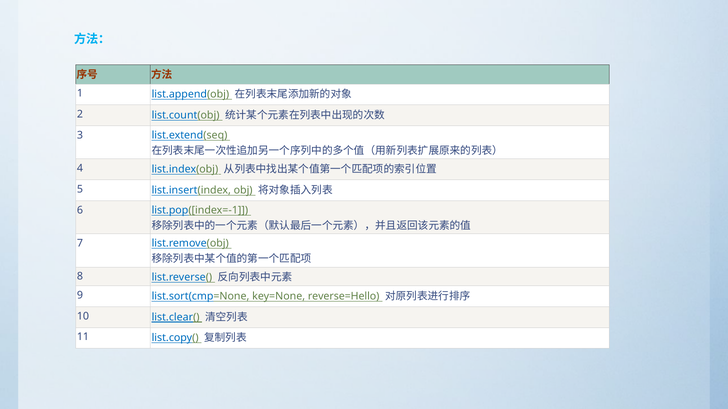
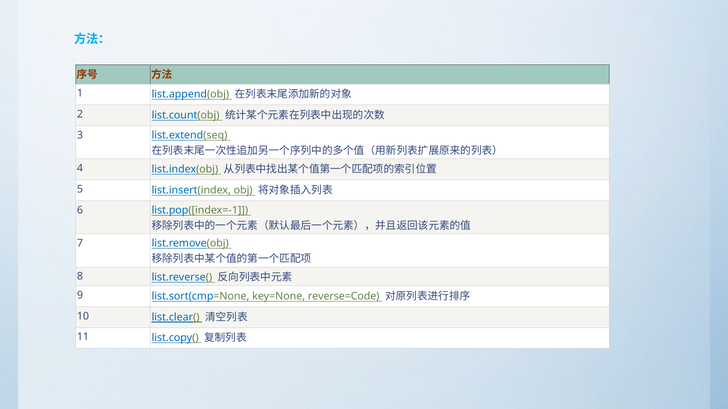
reverse=Hello: reverse=Hello -> reverse=Code (344, 297)
